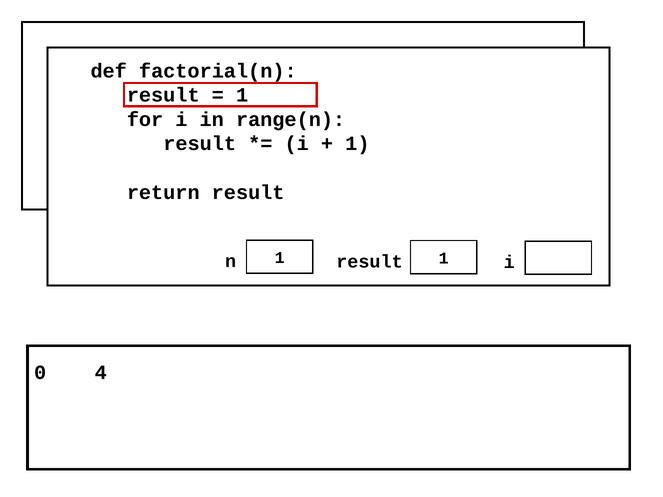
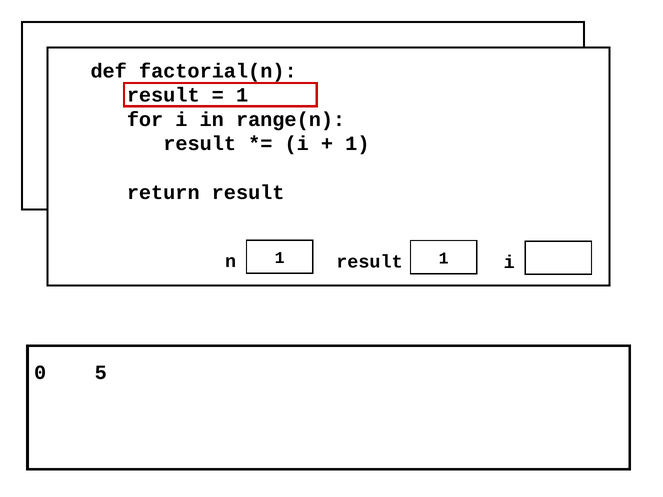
4: 4 -> 5 (101, 373)
